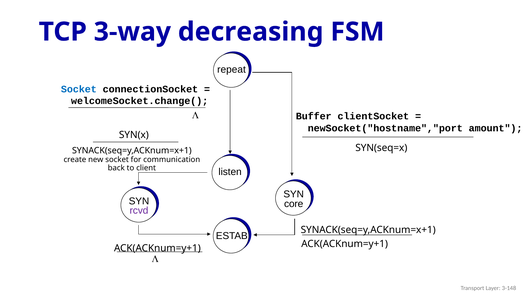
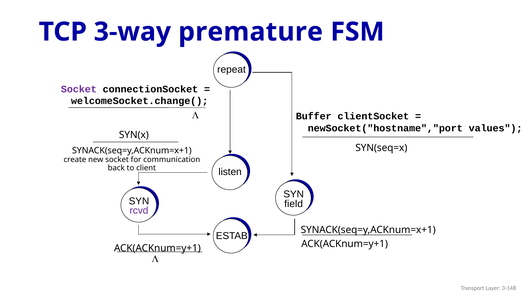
decreasing: decreasing -> premature (251, 32)
Socket colour: blue -> purple (79, 89)
amount: amount -> values (496, 128)
core: core -> field (294, 204)
